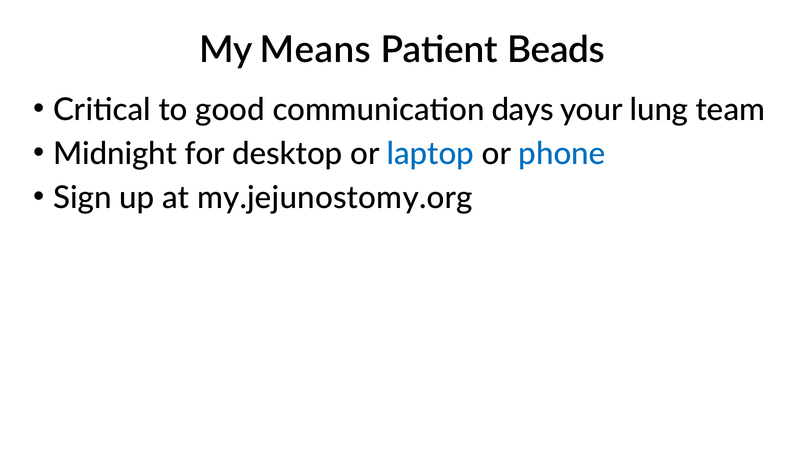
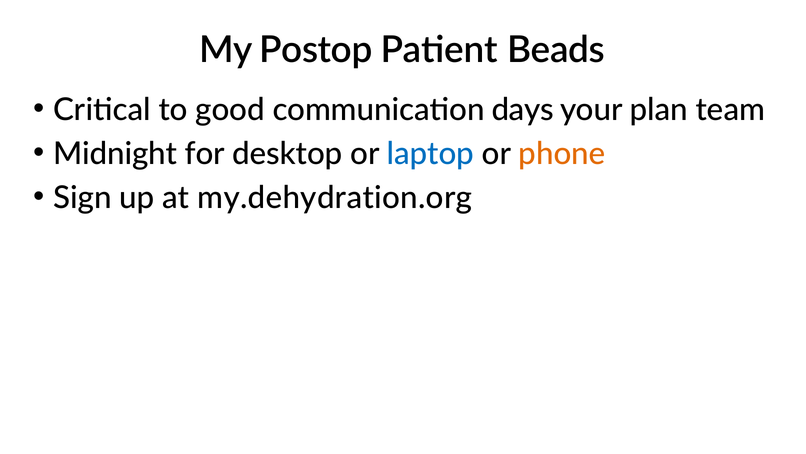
Means: Means -> Postop (316, 50)
lung: lung -> plan (659, 110)
phone colour: blue -> orange (562, 154)
my.jejunostomy.org: my.jejunostomy.org -> my.dehydration.org (335, 198)
